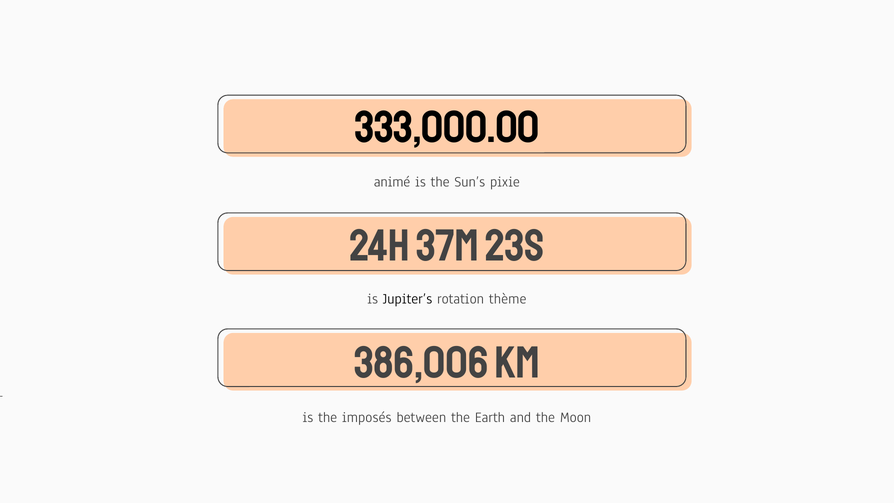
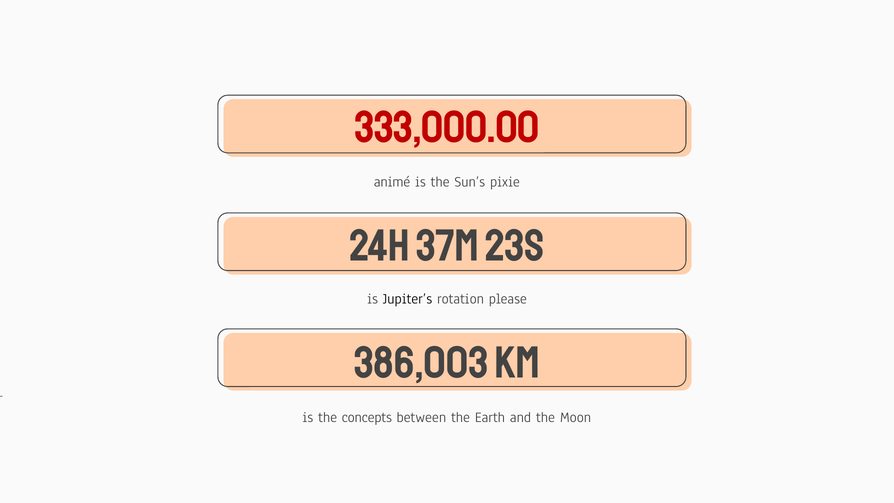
333,000.00 colour: black -> red (447, 127)
thème: thème -> please (508, 299)
386,006: 386,006 -> 386,003 (421, 363)
imposés: imposés -> concepts (367, 417)
